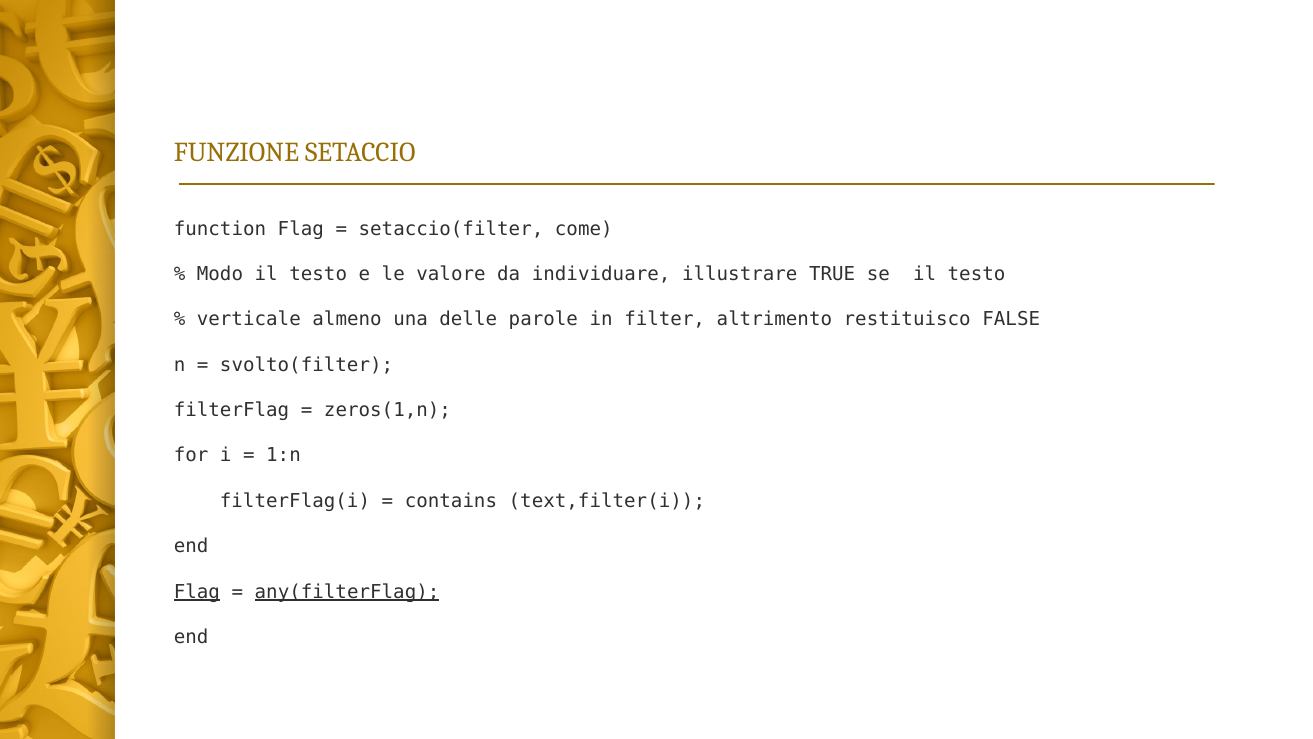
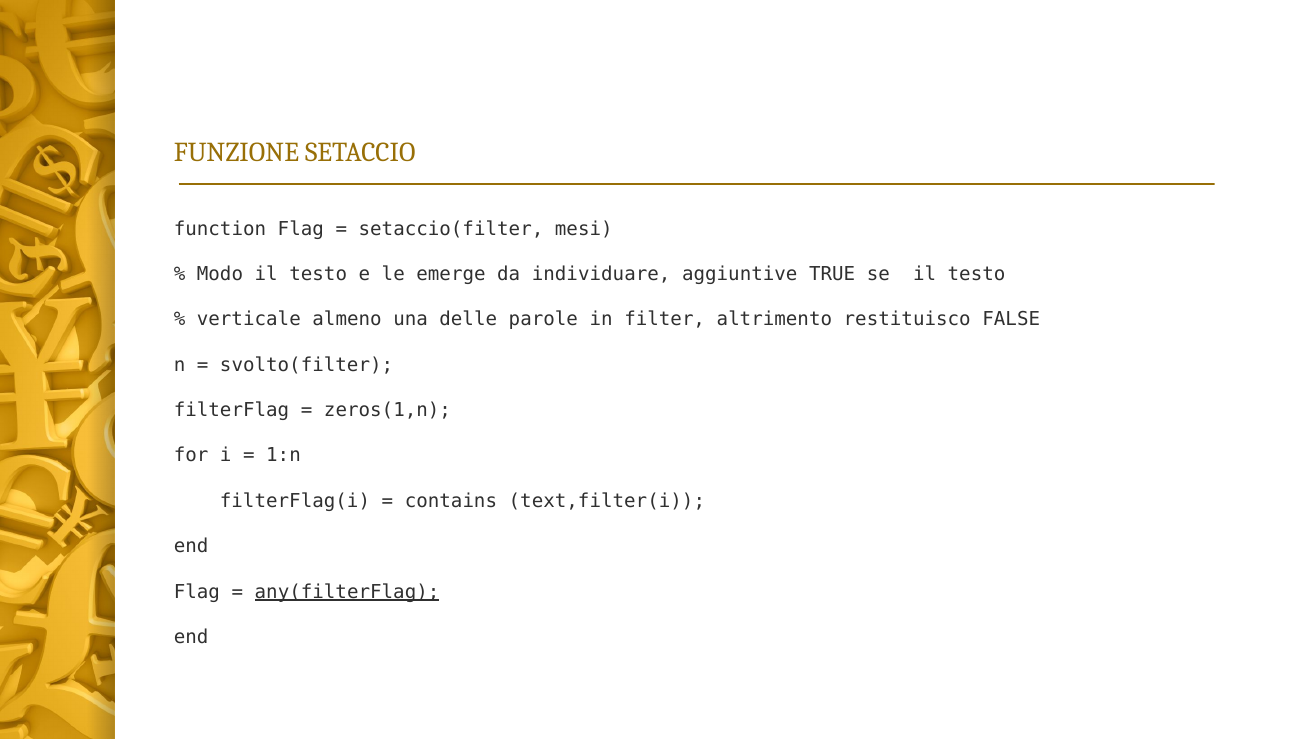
come: come -> mesi (584, 229)
valore: valore -> emerge (451, 274)
illustrare: illustrare -> aggiuntive (740, 274)
Flag underline: present -> none (197, 592)
